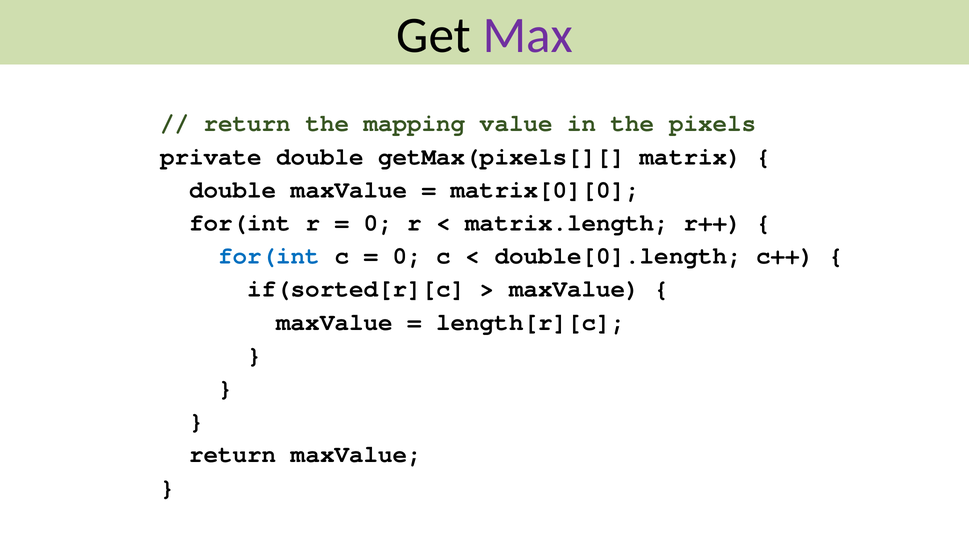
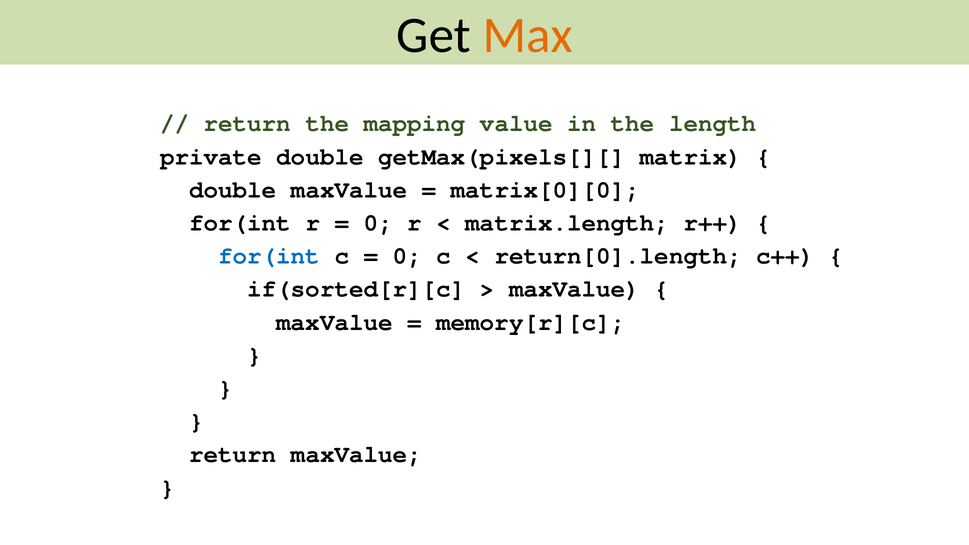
Max colour: purple -> orange (528, 36)
pixels: pixels -> length (713, 124)
double[0].length: double[0].length -> return[0].length (618, 256)
length[r][c: length[r][c -> memory[r][c (531, 322)
